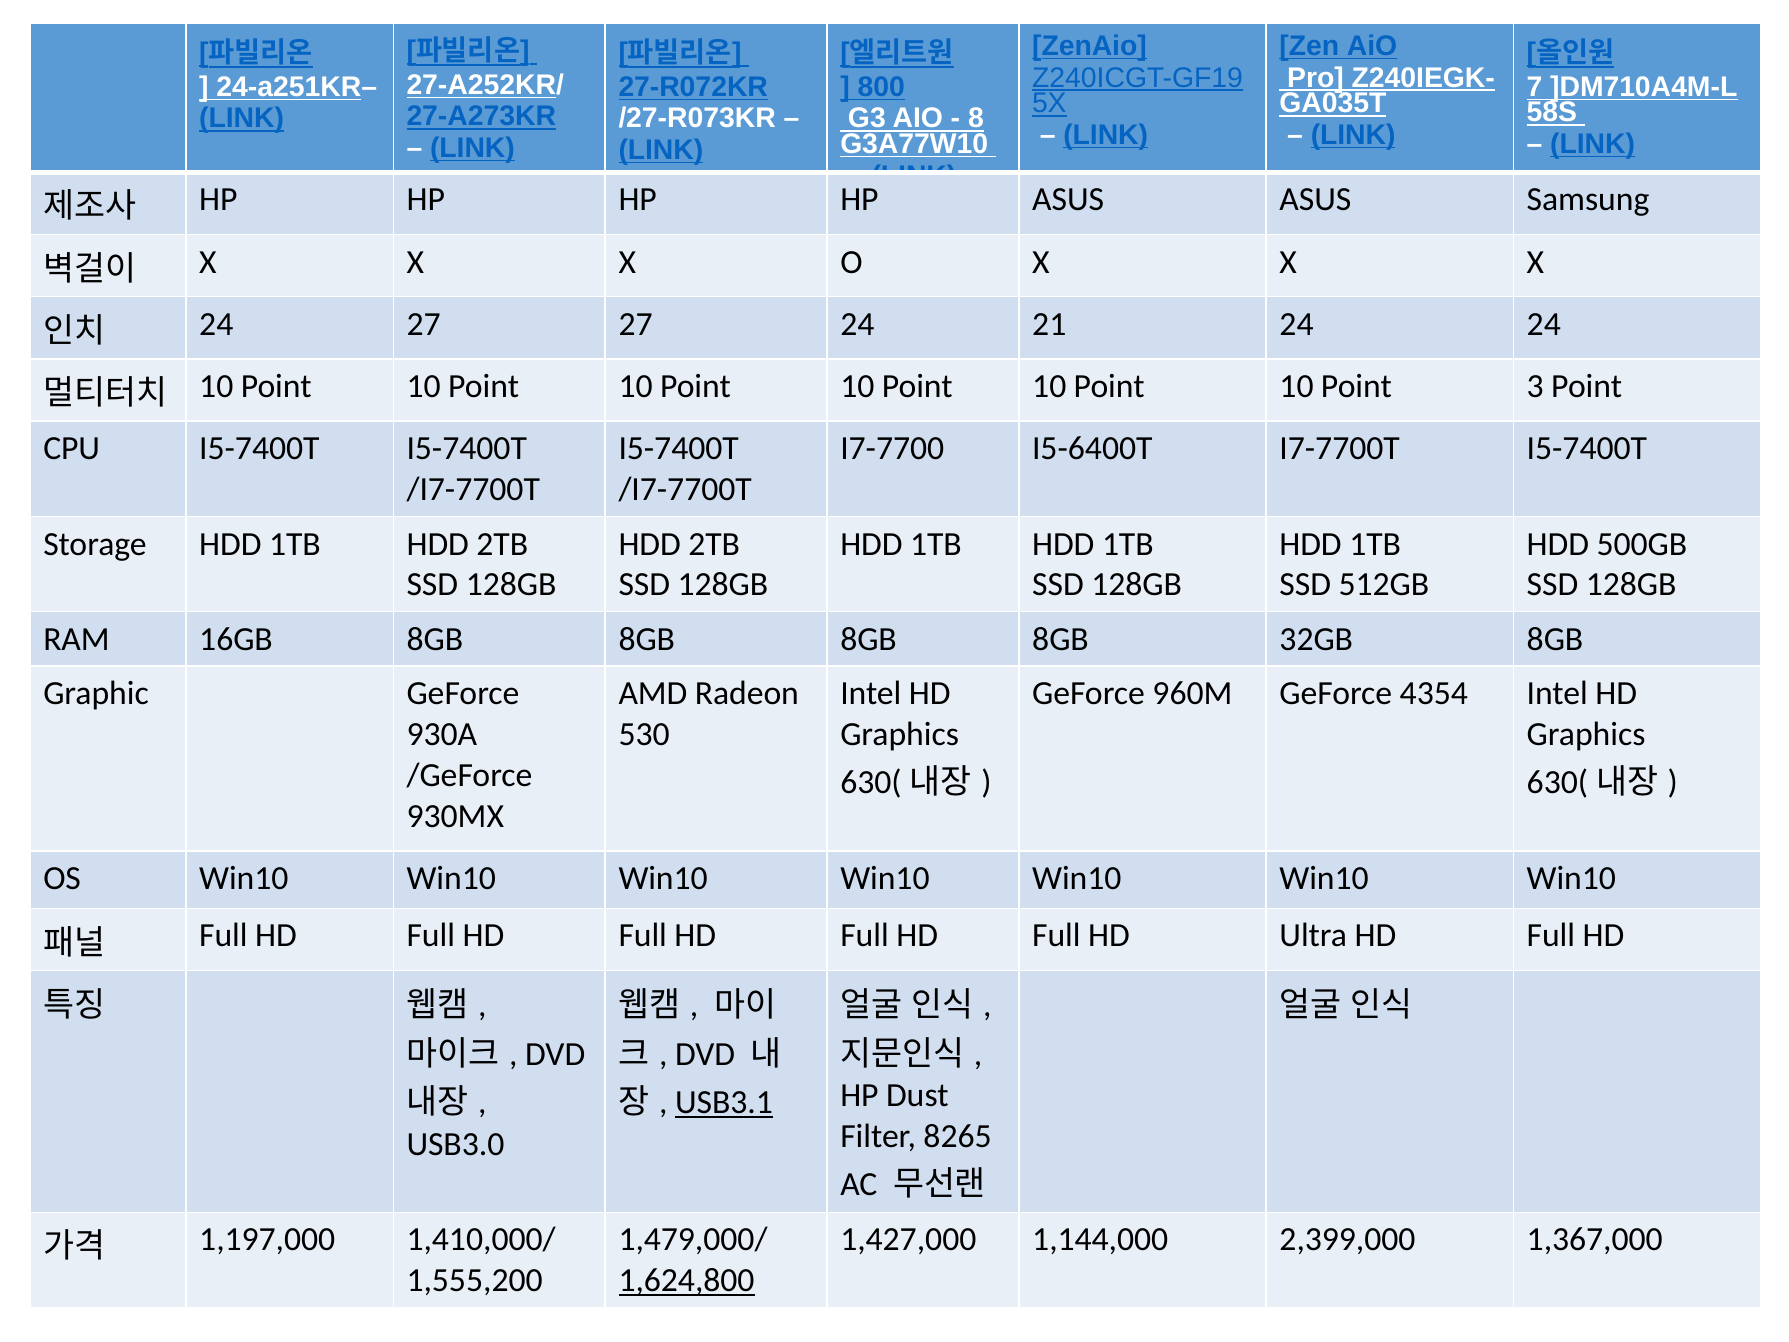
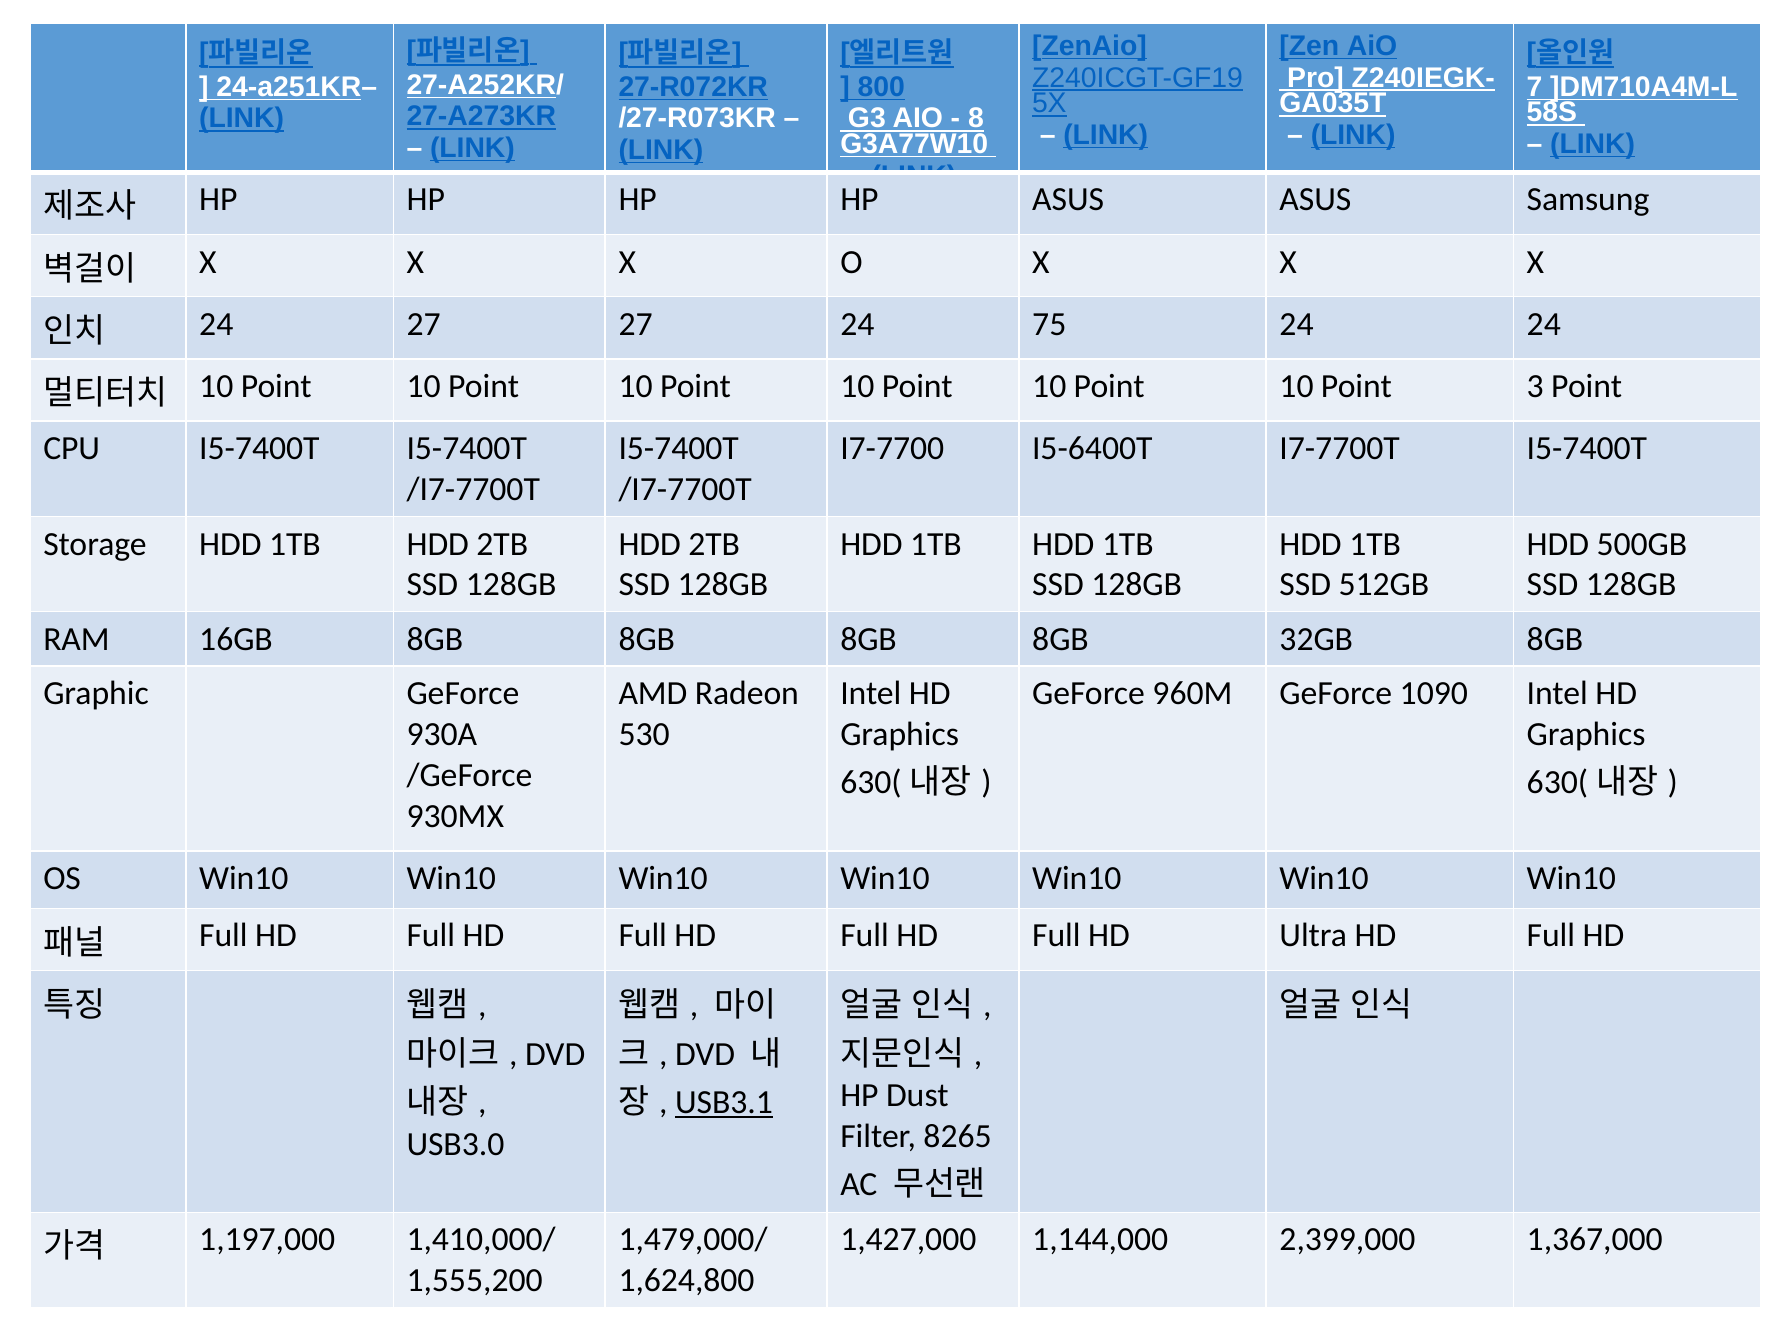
21: 21 -> 75 (1049, 324)
4354: 4354 -> 1090 (1434, 693)
1,624,800 underline: present -> none (687, 1280)
